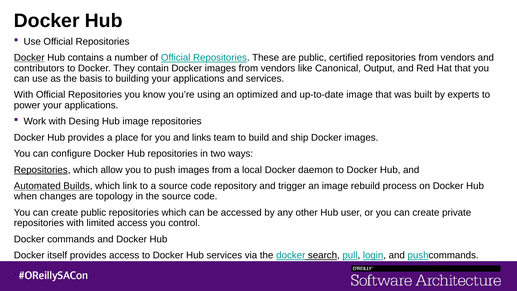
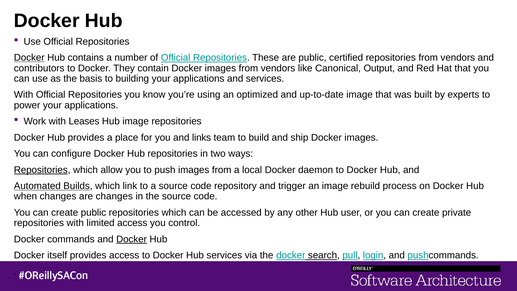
Desing: Desing -> Leases (84, 121)
are topology: topology -> changes (114, 196)
Docker underline: none -> present (132, 239)
